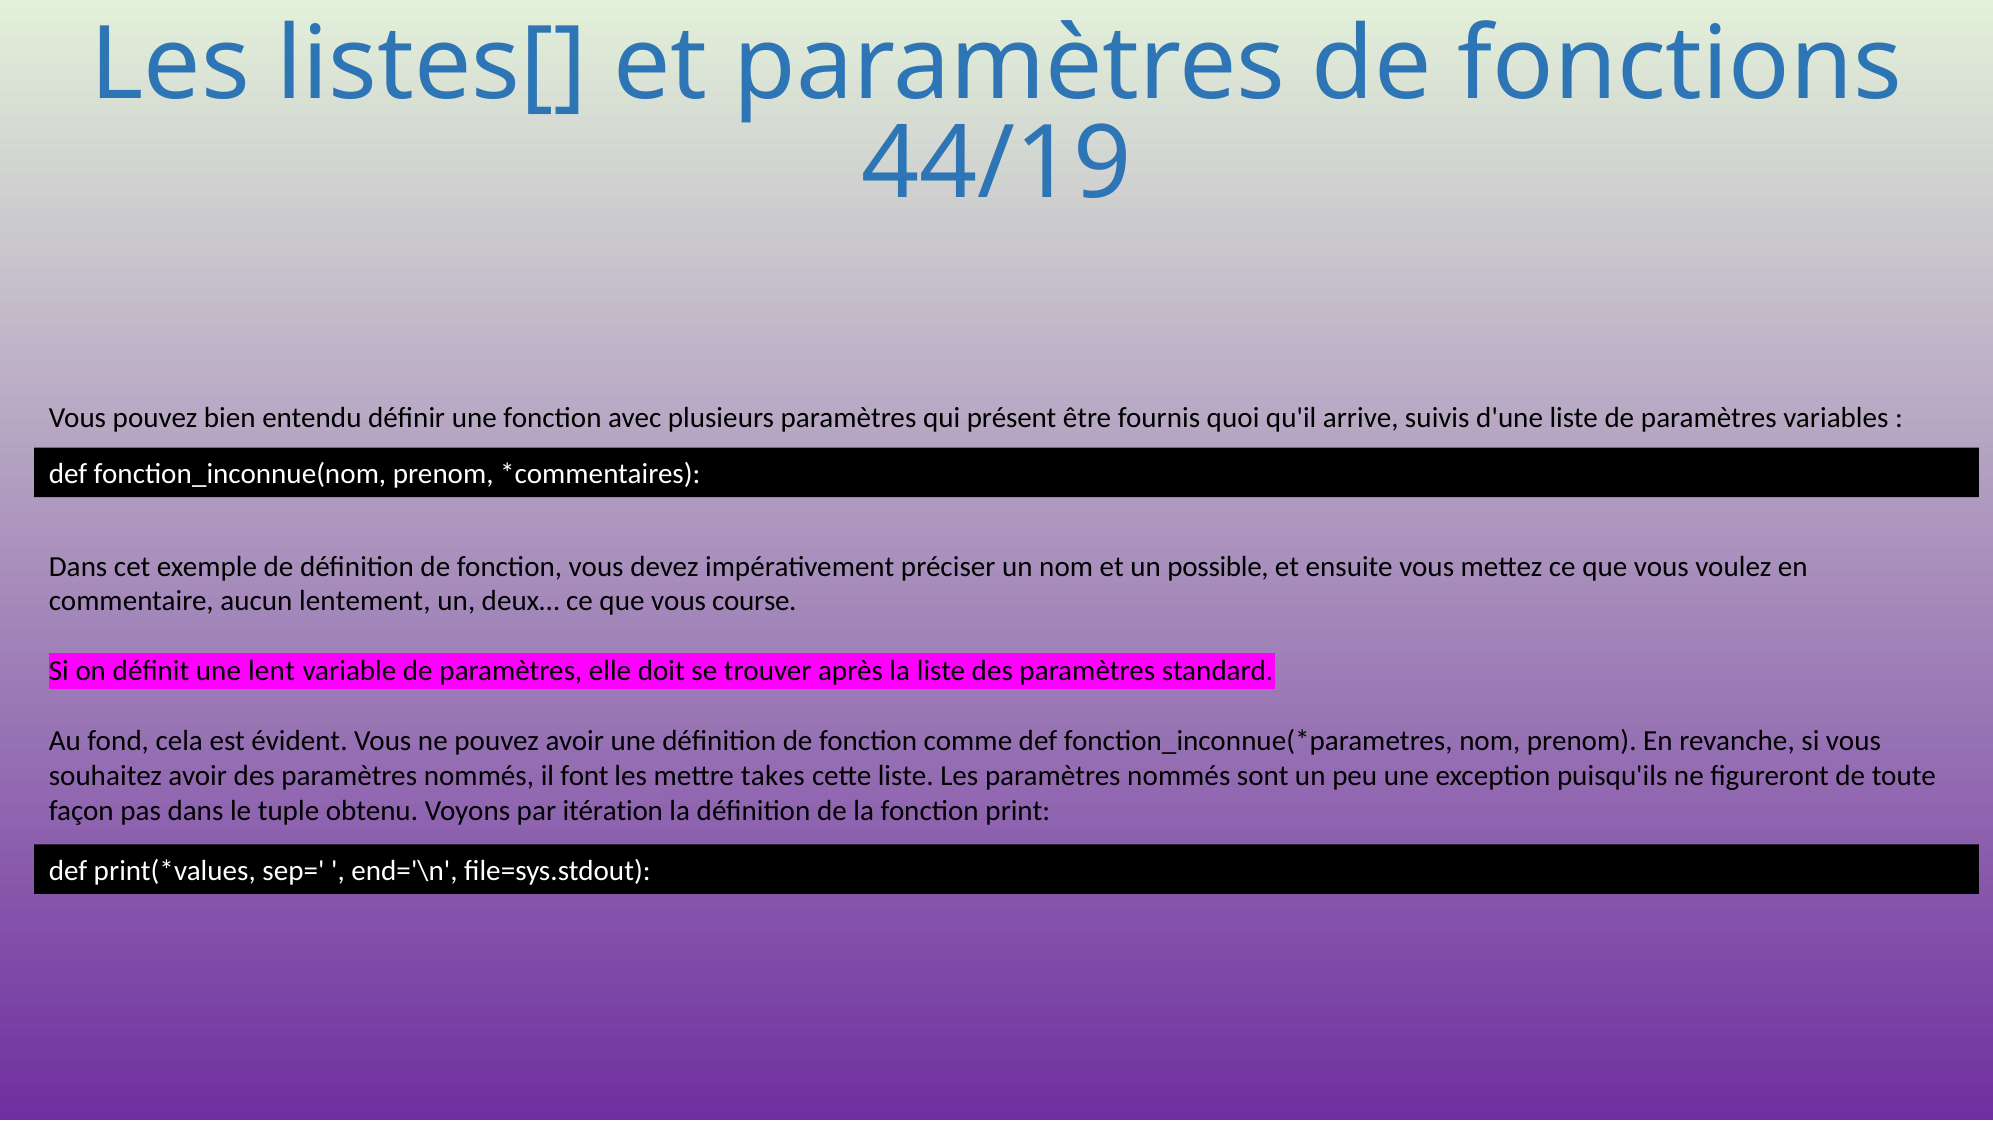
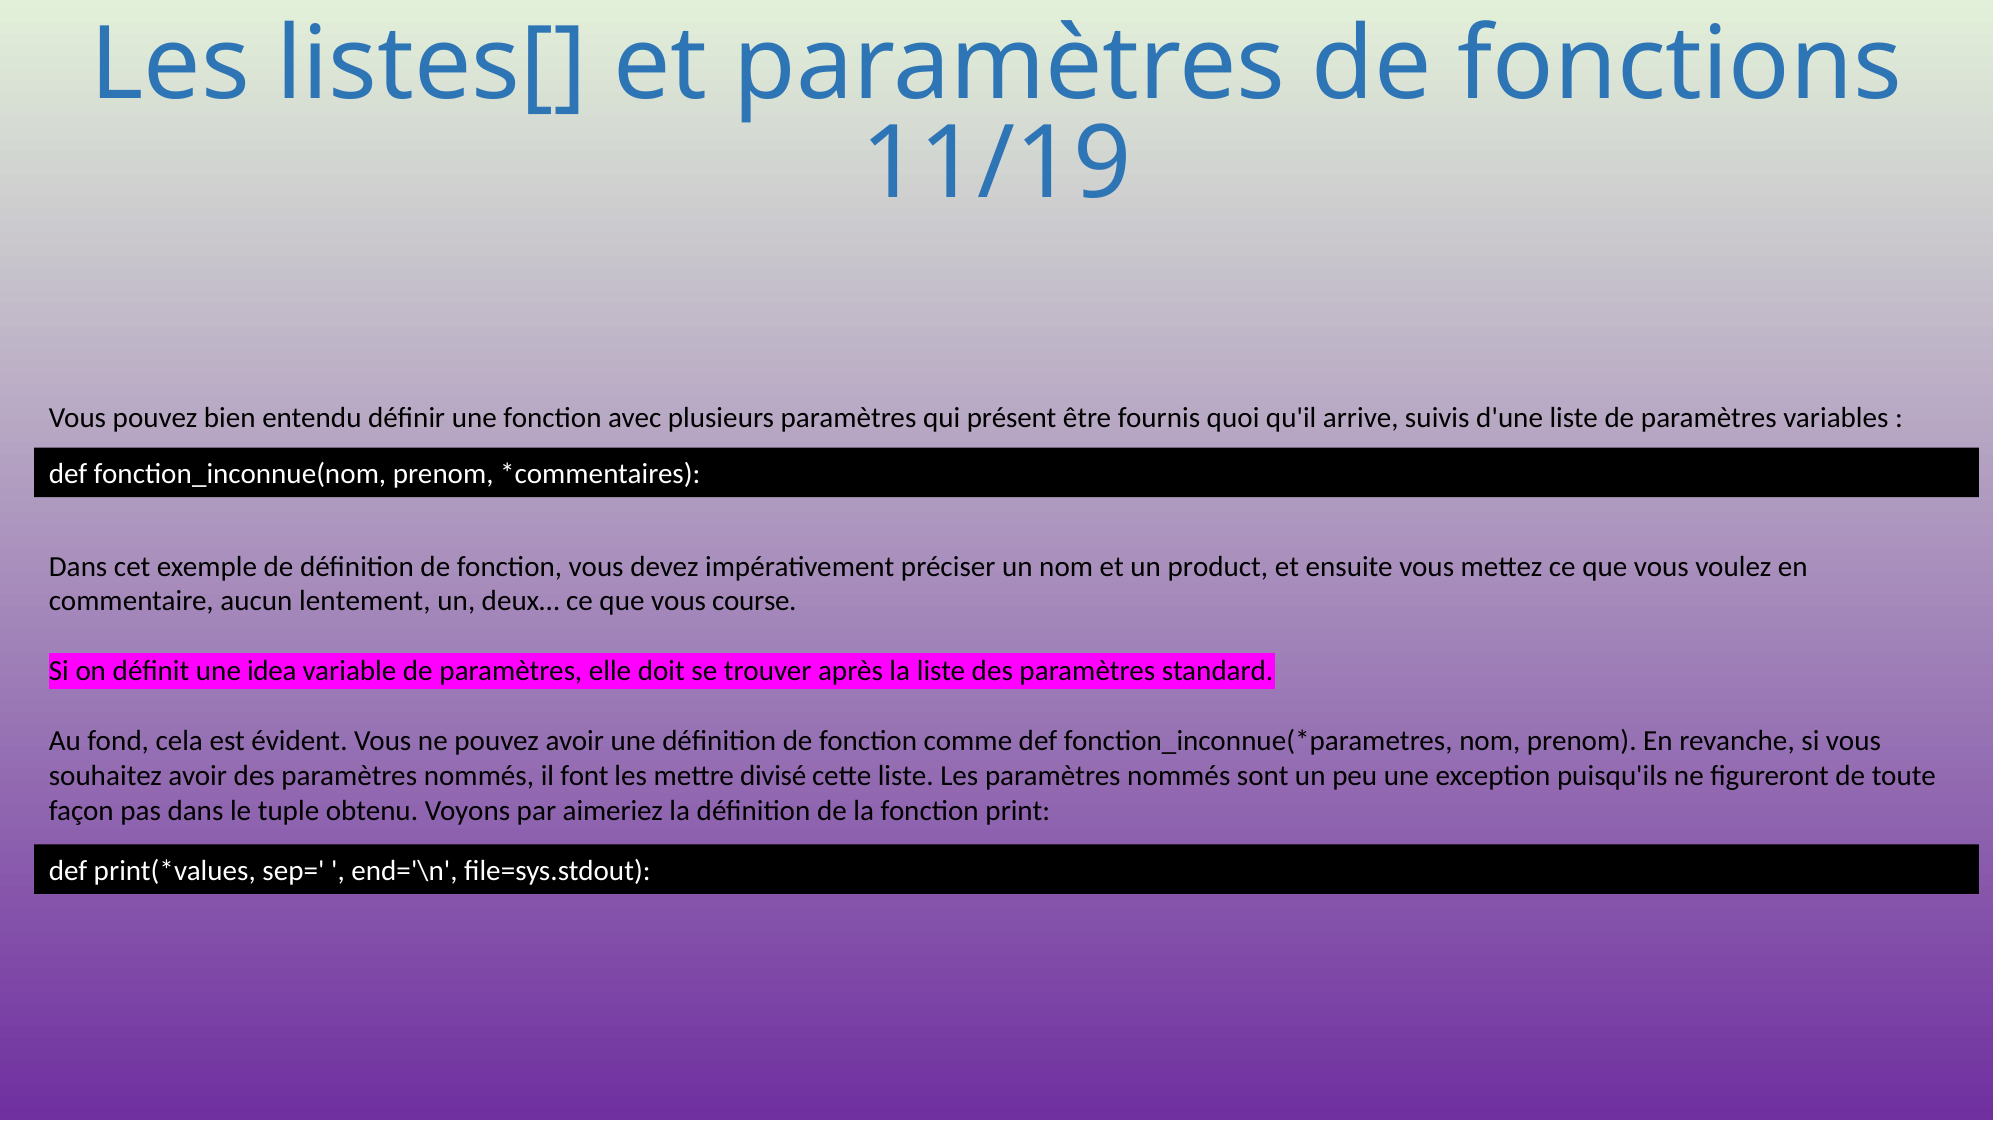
44/19: 44/19 -> 11/19 (997, 164)
possible: possible -> product (1218, 567)
lent: lent -> idea (272, 671)
takes: takes -> divisé (773, 776)
itération: itération -> aimeriez (613, 811)
